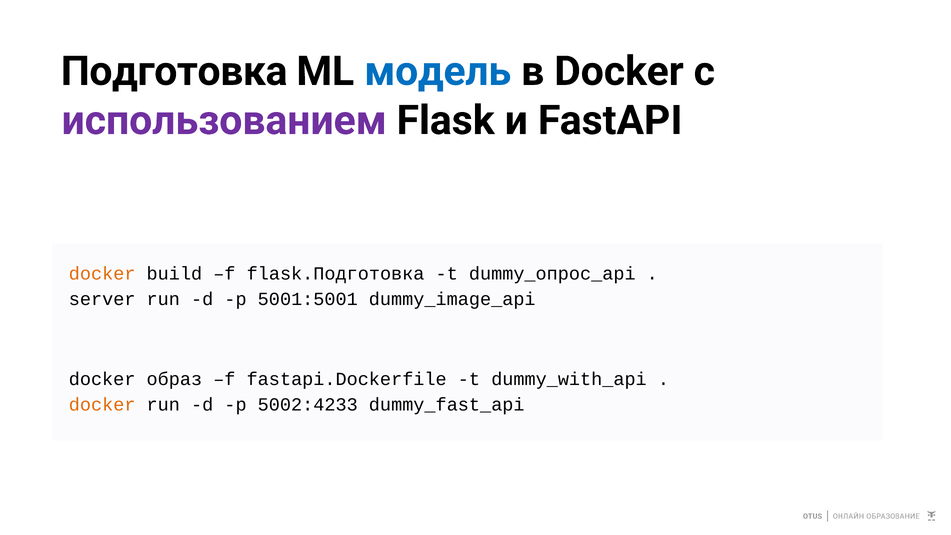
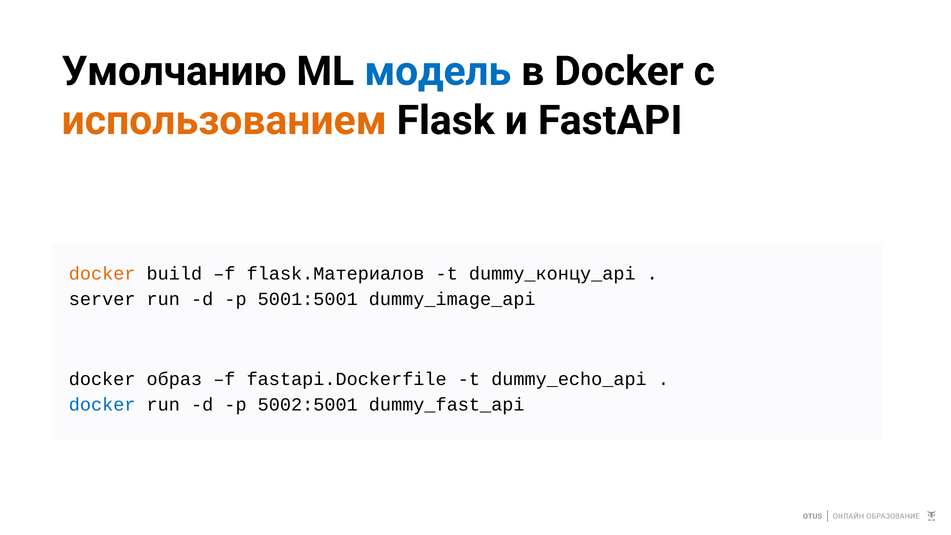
Подготовка: Подготовка -> Умолчанию (174, 71)
использованием colour: purple -> orange (224, 121)
flask.Подготовка: flask.Подготовка -> flask.Материалов (336, 273)
dummy_опрос_api: dummy_опрос_api -> dummy_концу_api (552, 273)
dummy_with_api: dummy_with_api -> dummy_echo_api (569, 379)
docker colour: orange -> blue (102, 405)
5002:4233: 5002:4233 -> 5002:5001 (308, 405)
